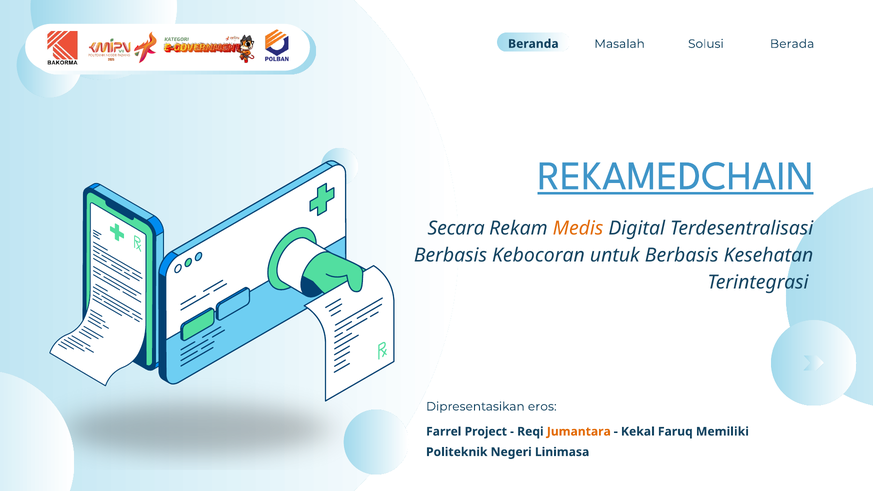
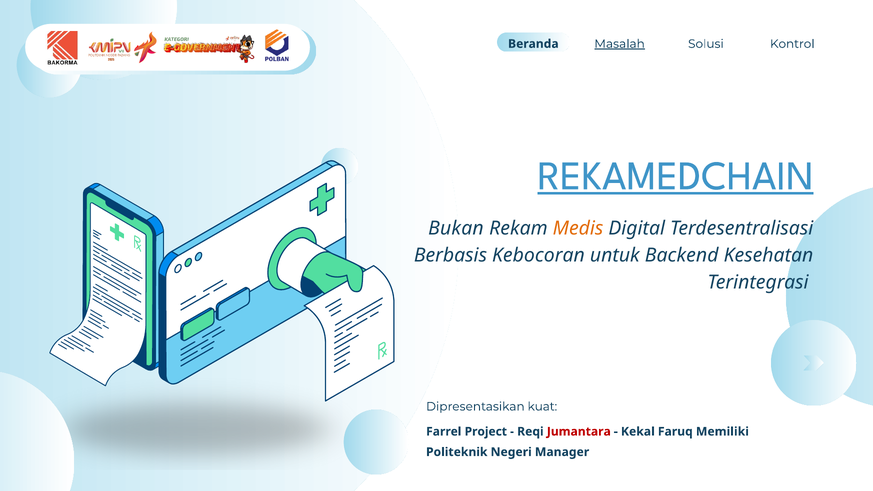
Masalah underline: none -> present (620, 44)
Berada: Berada -> Kontrol (792, 44)
Secara: Secara -> Bukan (456, 228)
untuk Berbasis: Berbasis -> Backend (682, 255)
eros: eros -> kuat (542, 407)
Jumantara colour: orange -> red (579, 432)
Linimasa: Linimasa -> Manager (562, 452)
